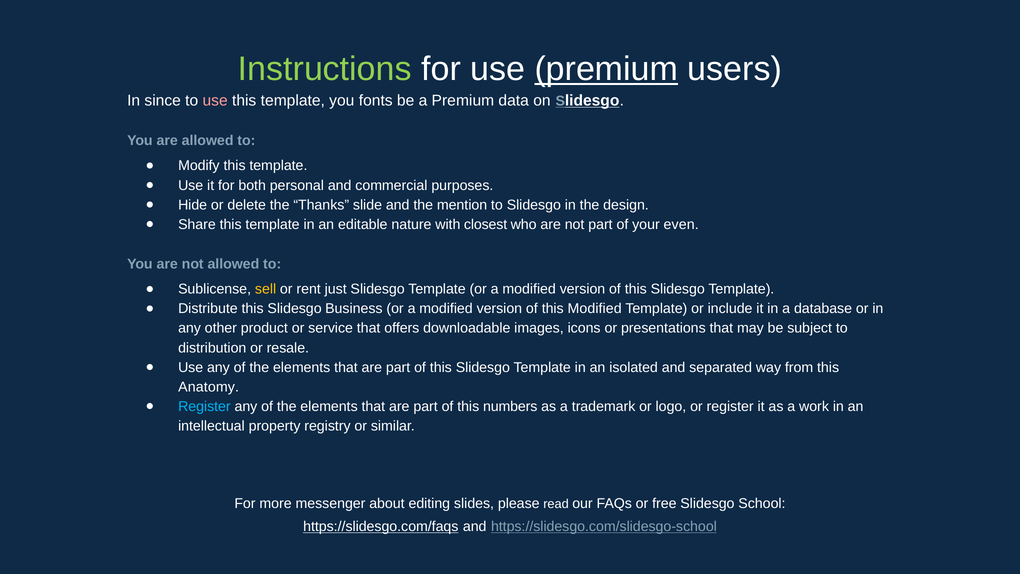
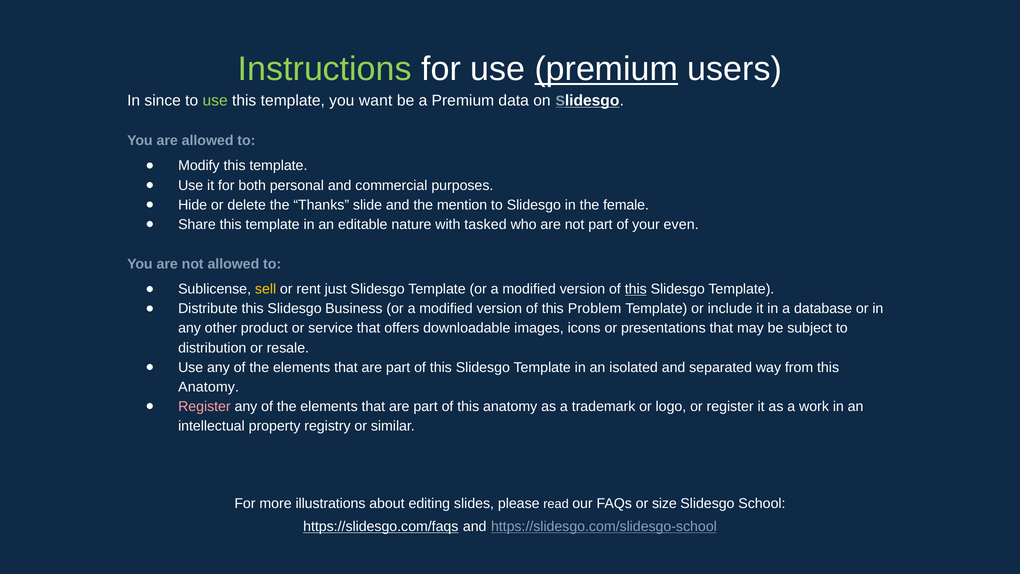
use colour: pink -> light green (215, 100)
fonts: fonts -> want (376, 100)
design: design -> female (626, 205)
closest: closest -> tasked (485, 224)
this underline: none -> present (636, 289)
this Modified: Modified -> Problem (595, 309)
Register colour: light blue -> pink (204, 406)
of this numbers: numbers -> anatomy (510, 406)
messenger: messenger -> illustrations (331, 503)
free: free -> size (664, 503)
